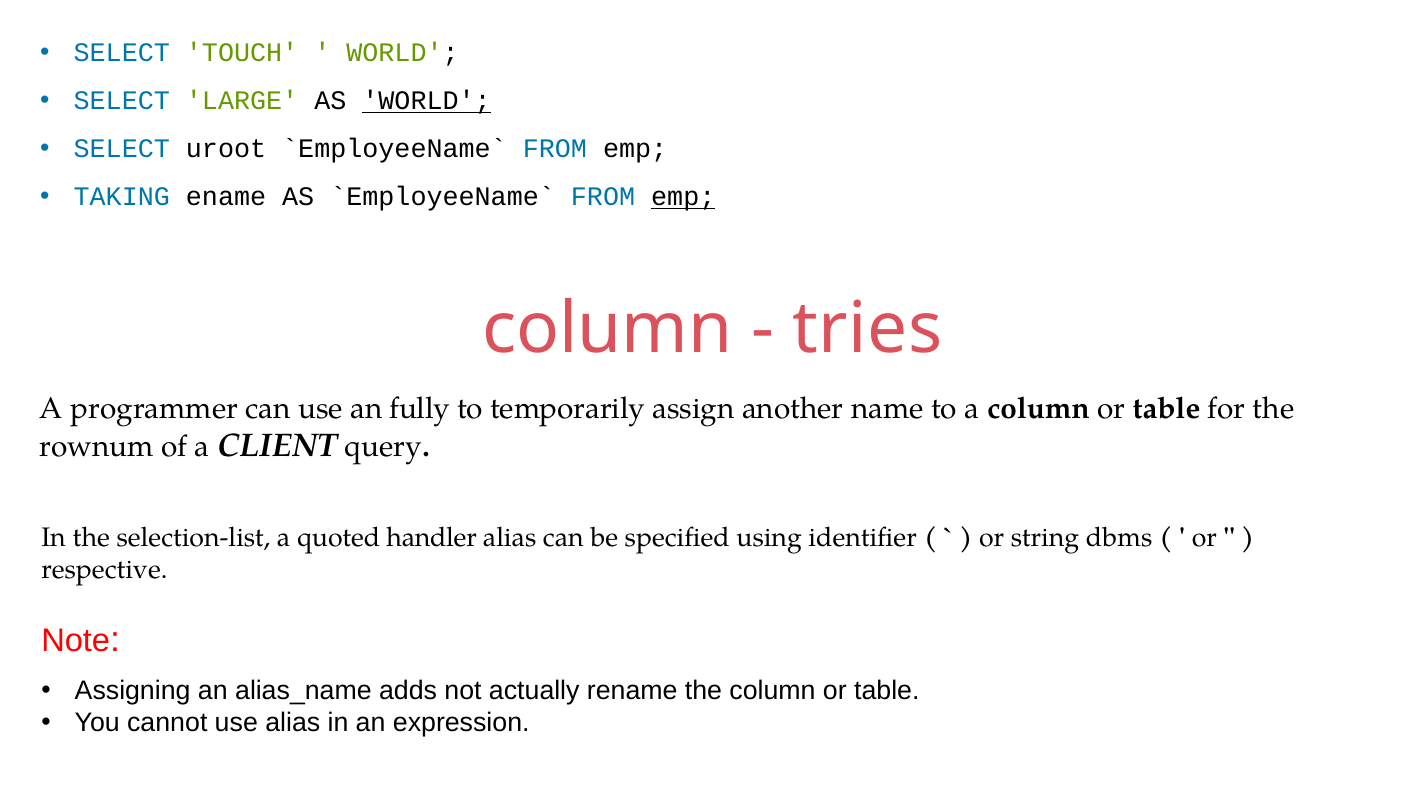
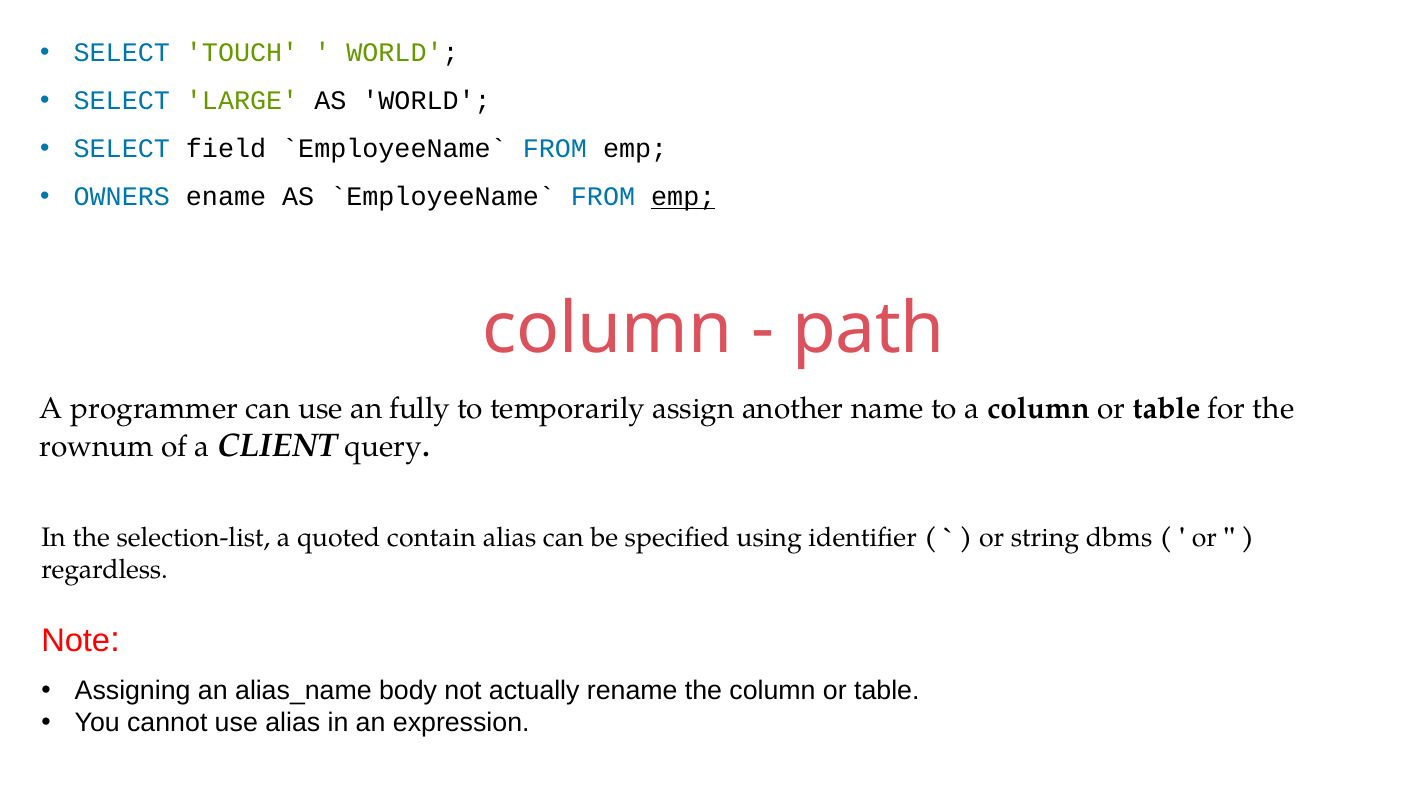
WORLD underline: present -> none (427, 101)
uroot: uroot -> field (226, 149)
TAKING: TAKING -> OWNERS (122, 197)
tries: tries -> path (868, 329)
handler: handler -> contain (431, 538)
respective: respective -> regardless (105, 570)
adds: adds -> body (408, 691)
